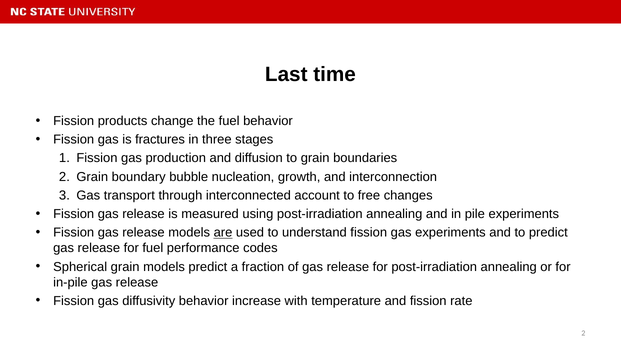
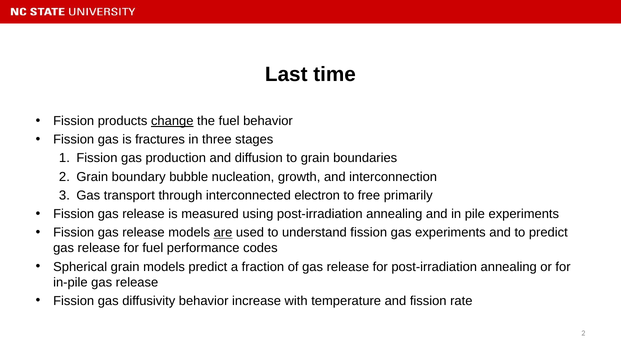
change underline: none -> present (172, 121)
account: account -> electron (317, 196)
changes: changes -> primarily (408, 196)
